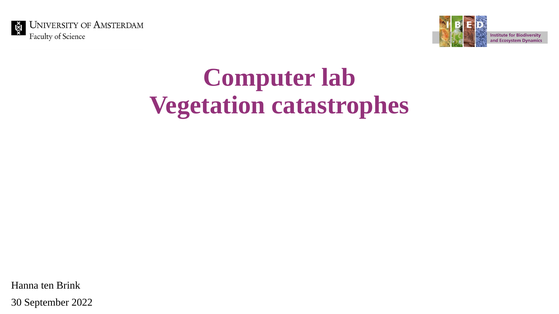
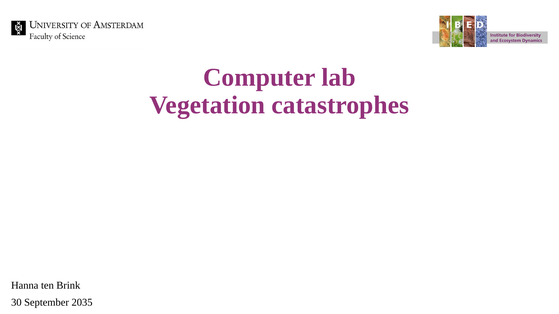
2022: 2022 -> 2035 (82, 303)
